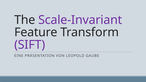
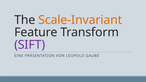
Scale-Invariant colour: purple -> orange (80, 20)
